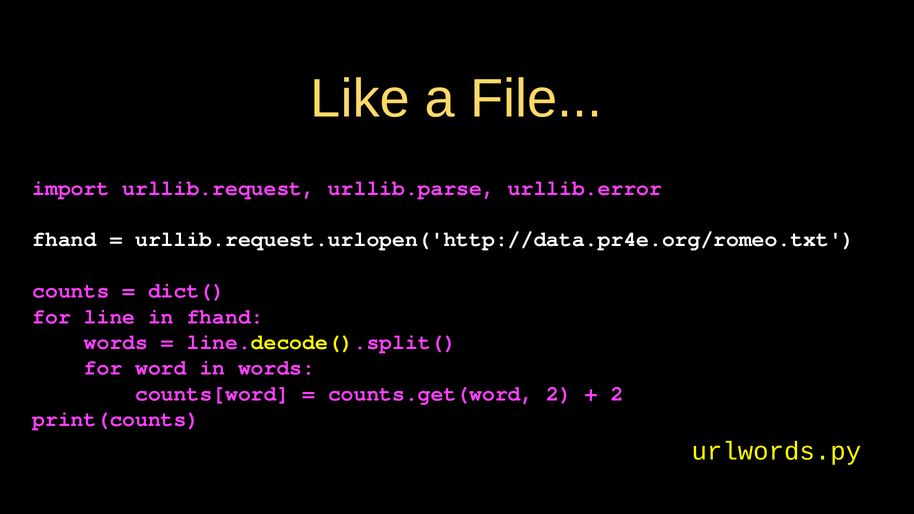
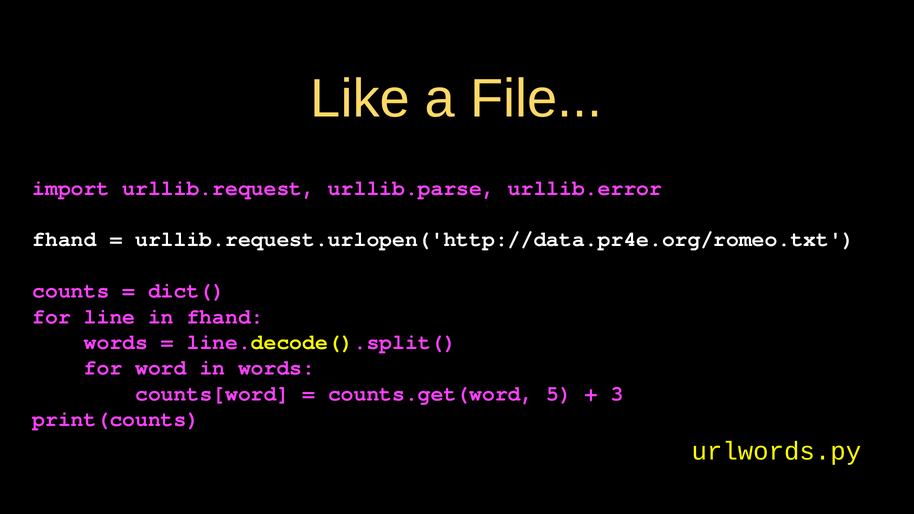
counts.get(word 2: 2 -> 5 (559, 394)
2: 2 -> 3 (617, 394)
